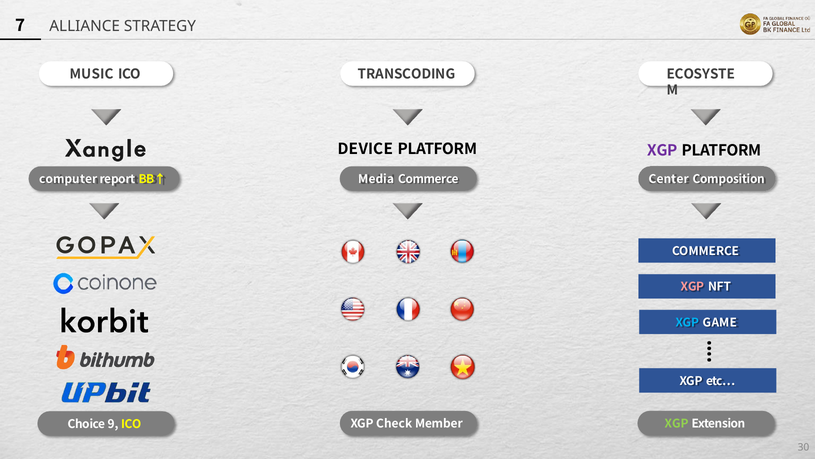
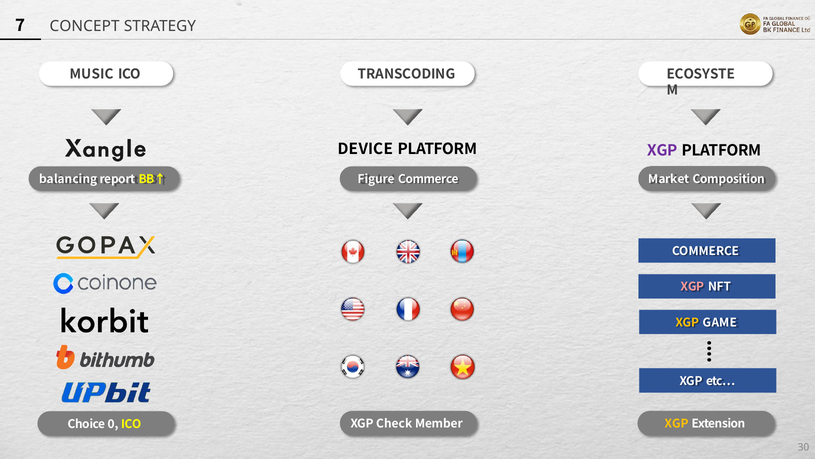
ALLIANCE: ALLIANCE -> CONCEPT (85, 26)
Media: Media -> Figure (376, 179)
computer: computer -> balancing (68, 179)
Center: Center -> Market (669, 179)
XGP colour: light blue -> yellow (687, 322)
XGP colour: light green -> yellow (677, 423)
9: 9 -> 0 (113, 424)
